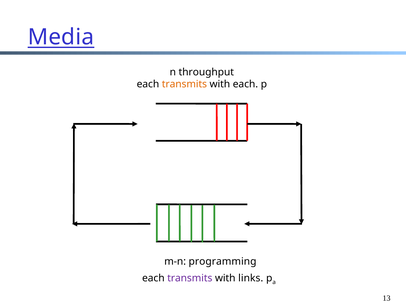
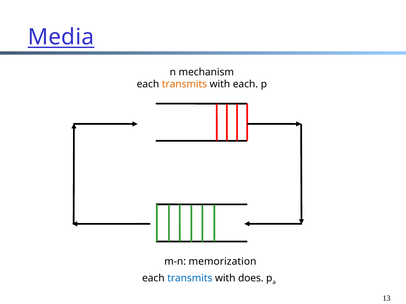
throughput: throughput -> mechanism (206, 72)
programming: programming -> memorization (223, 262)
transmits colour: purple -> blue (190, 279)
links: links -> does (251, 279)
